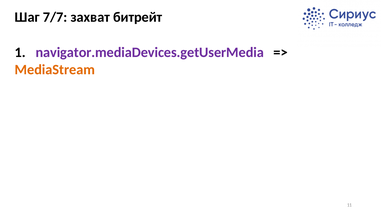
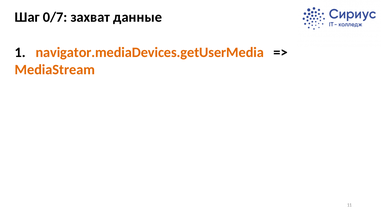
7/7: 7/7 -> 0/7 (55, 17)
битрейт: битрейт -> данные (138, 17)
navigator.mediaDevices.getUserMedia colour: purple -> orange (150, 52)
